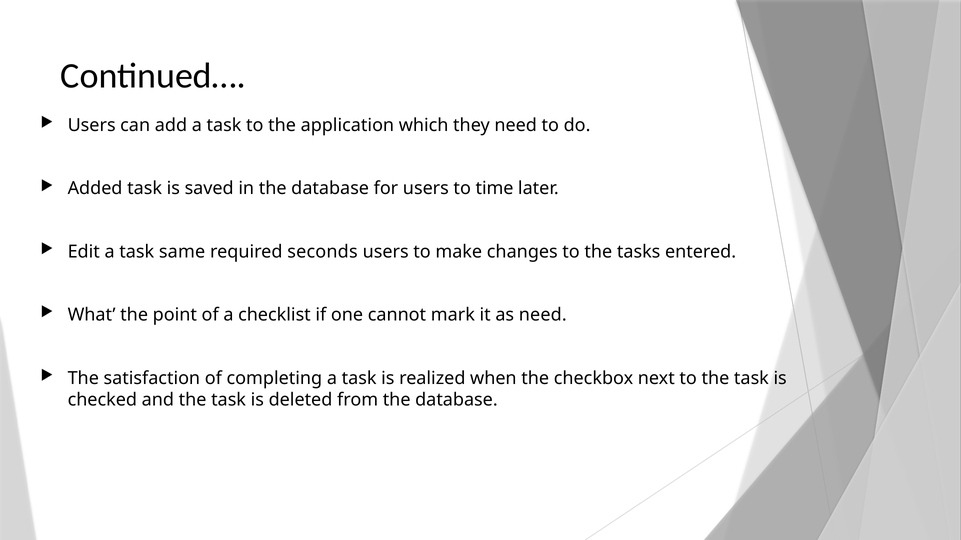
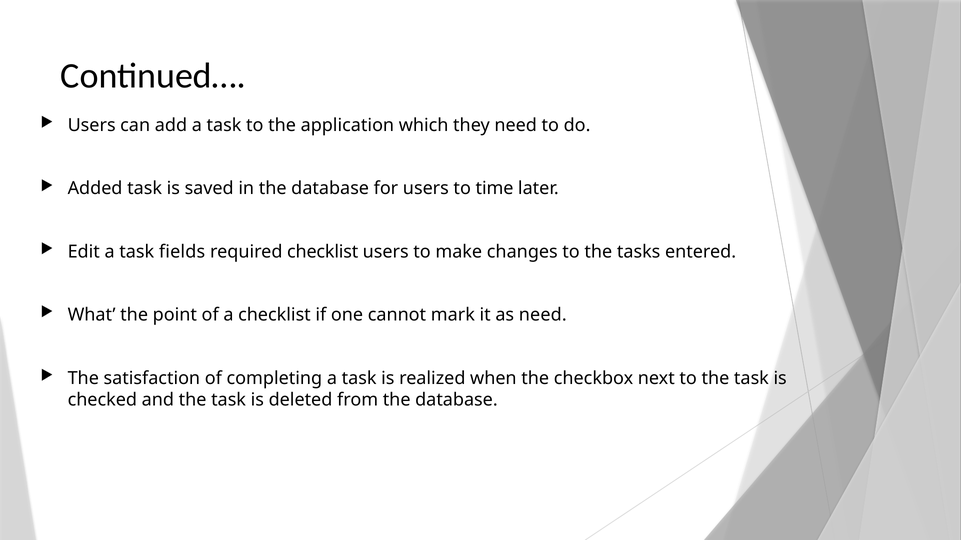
same: same -> fields (182, 252)
required seconds: seconds -> checklist (323, 252)
